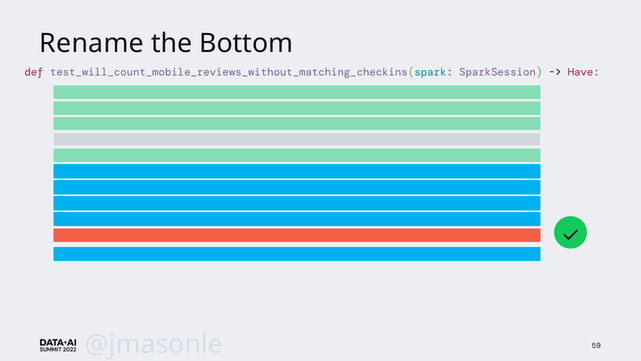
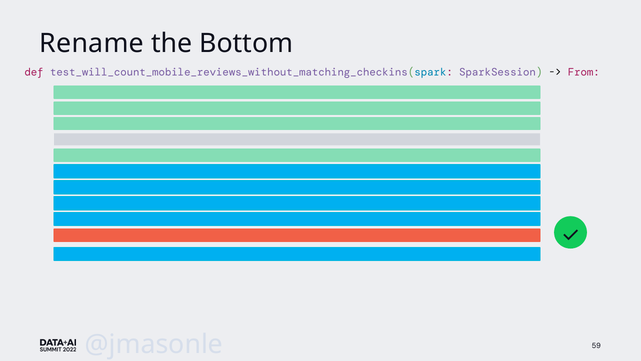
Have: Have -> From (584, 72)
